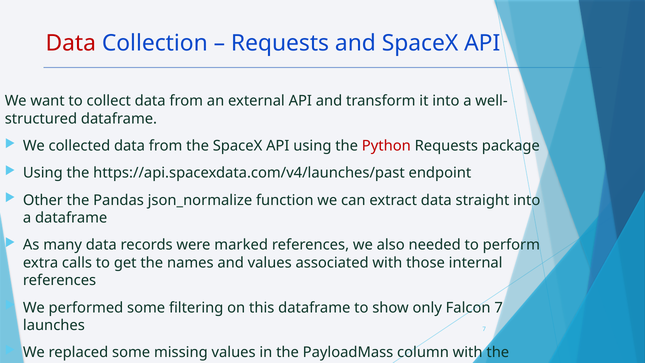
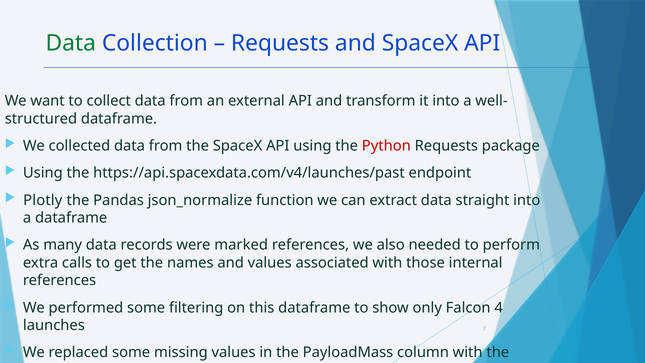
Data colour: red -> green (71, 43)
Other: Other -> Plotly (43, 200)
Falcon 7: 7 -> 4 (499, 308)
